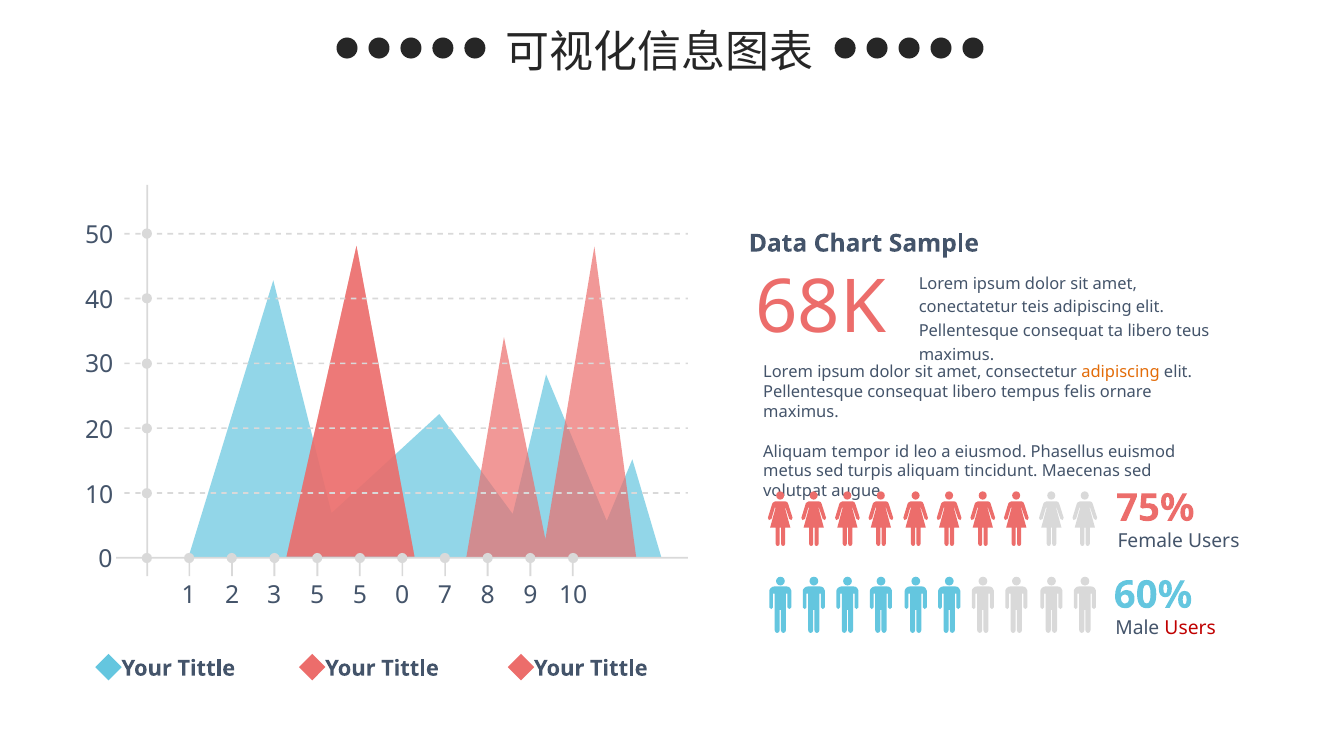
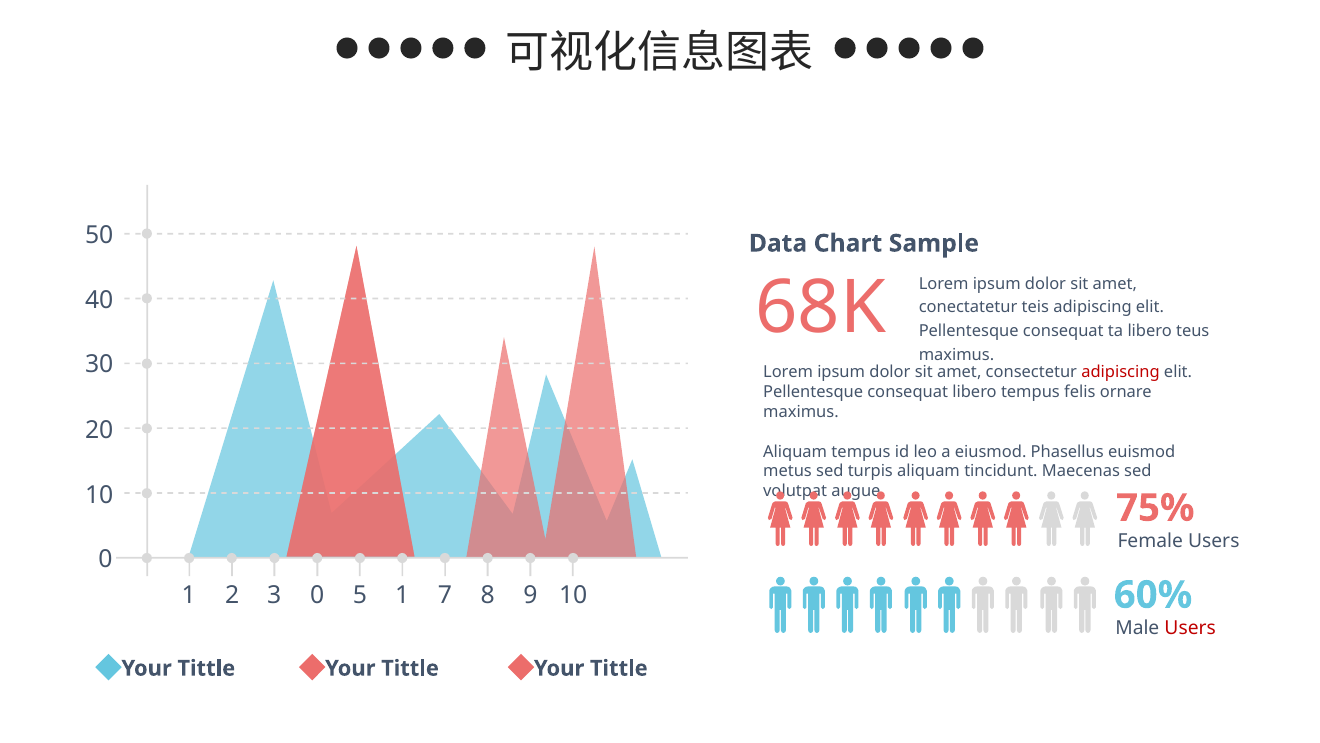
adipiscing colour: orange -> red (1121, 372)
Aliquam tempor: tempor -> tempus (861, 451)
3 5: 5 -> 0 (317, 595)
5 0: 0 -> 1 (402, 595)
